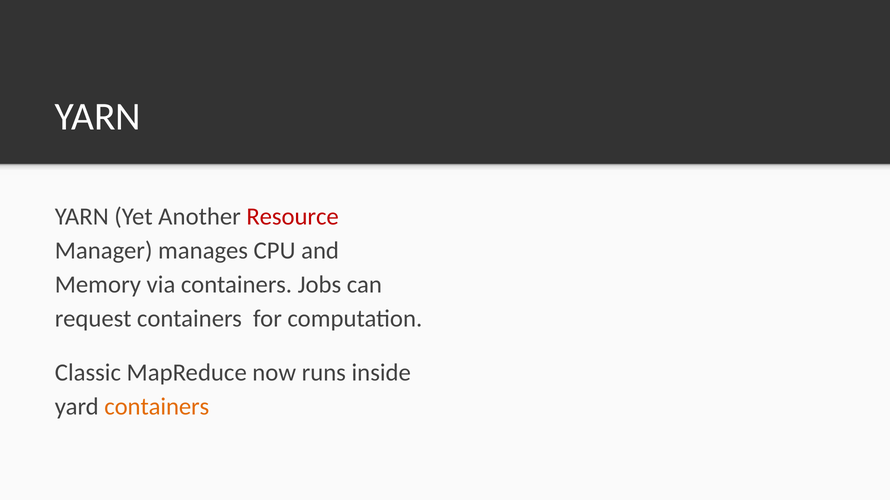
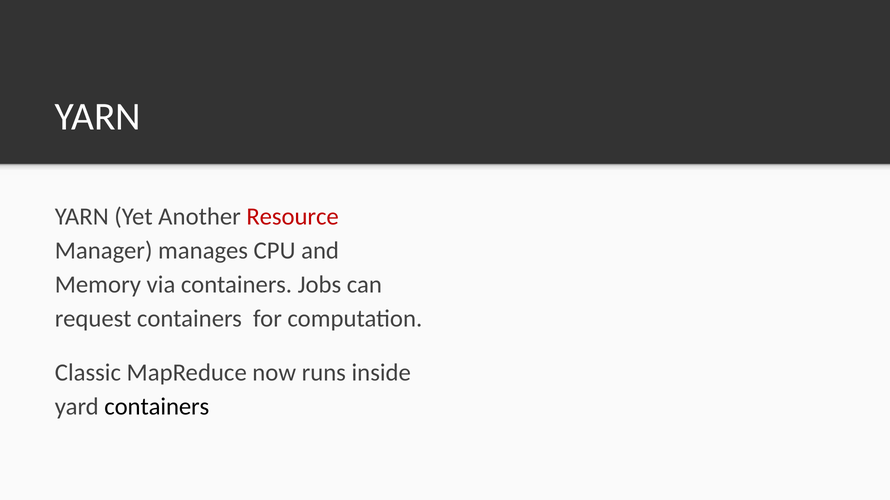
containers colour: orange -> black (157, 407)
